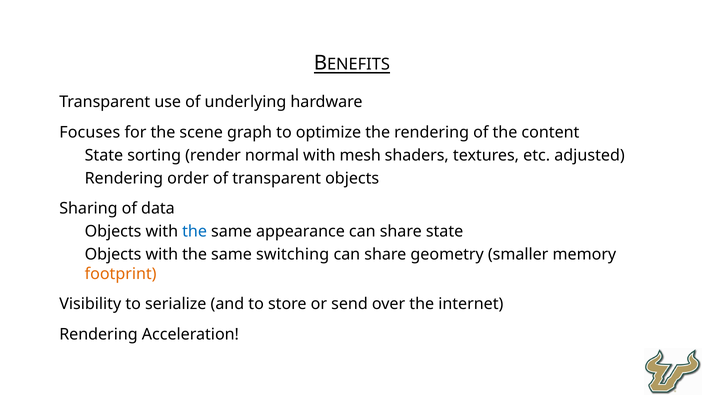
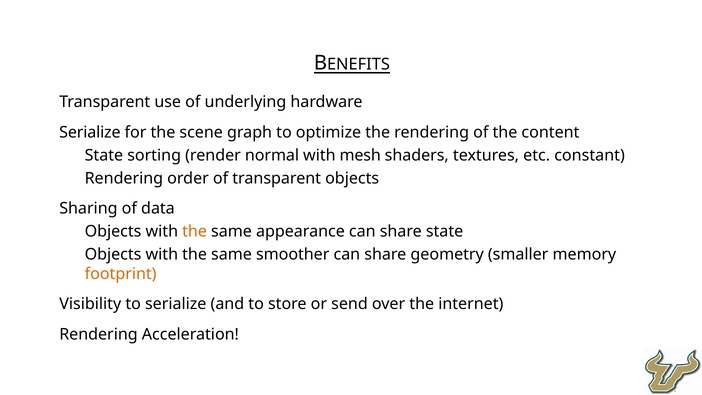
Focuses: Focuses -> Serialize (90, 132)
adjusted: adjusted -> constant (590, 155)
the colour: blue -> orange (195, 231)
switching: switching -> smoother (293, 254)
